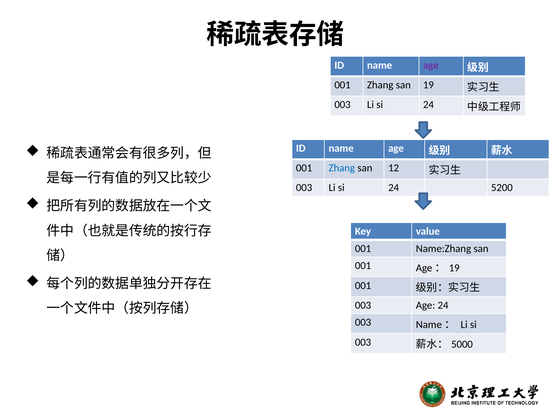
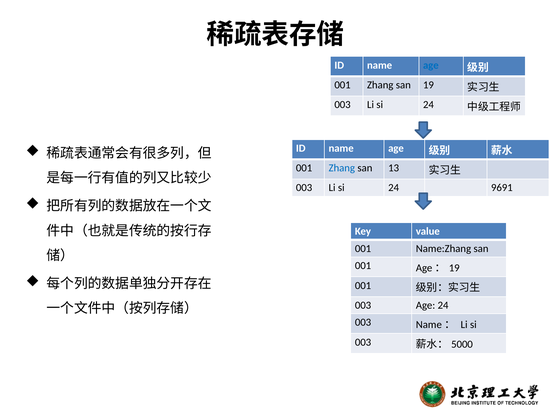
age colour: purple -> blue (431, 65)
12: 12 -> 13 (394, 168)
5200: 5200 -> 9691 (502, 188)
